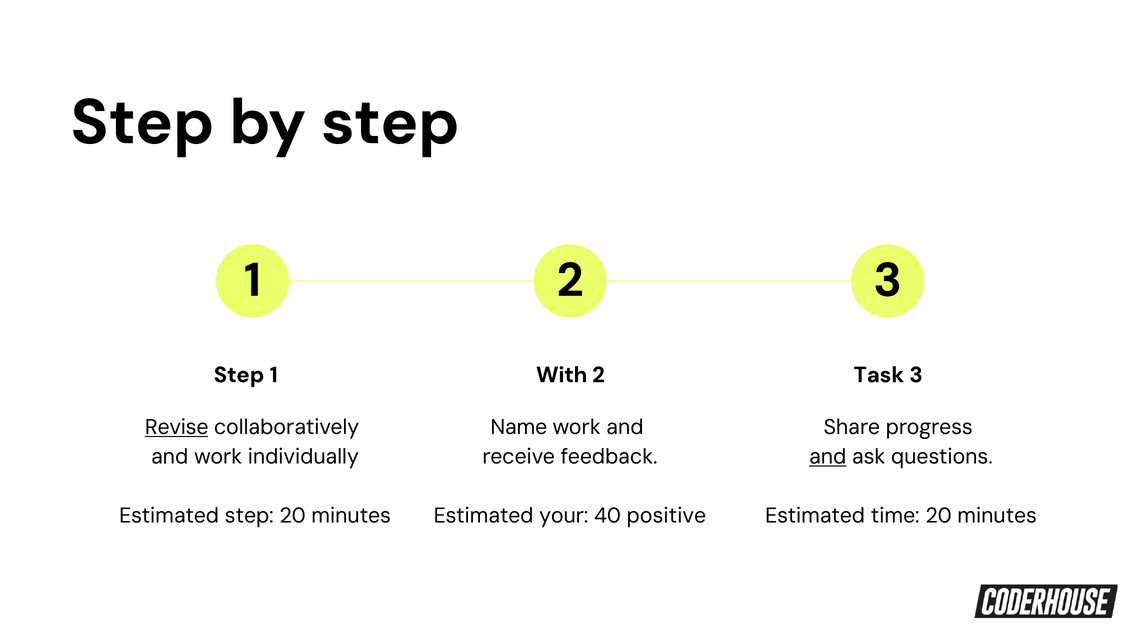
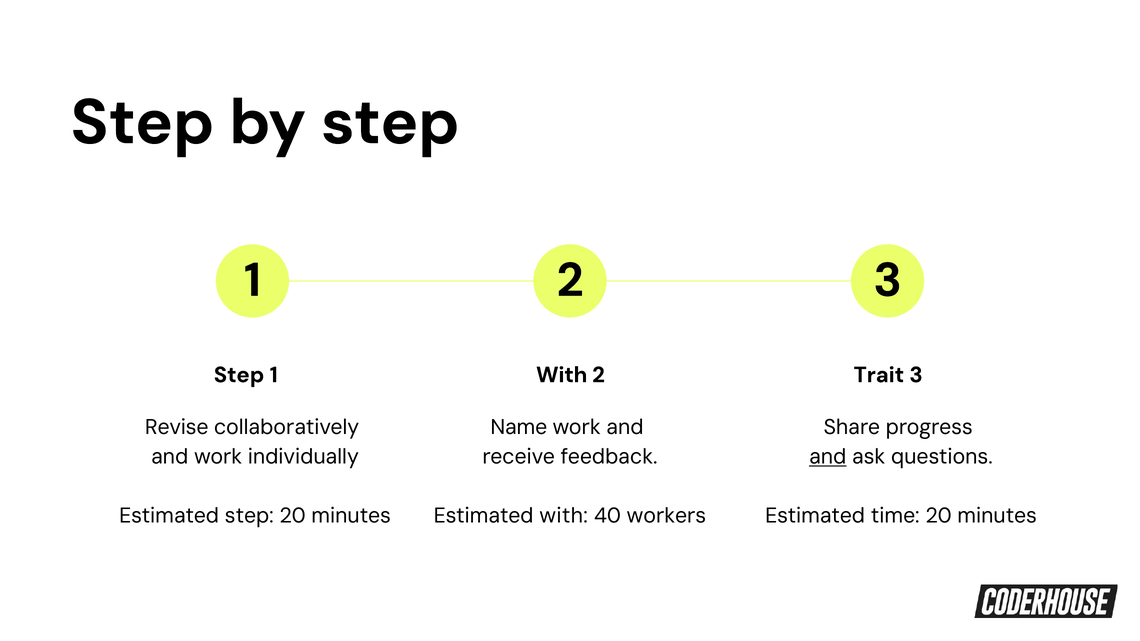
Task: Task -> Trait (879, 375)
Revise underline: present -> none (177, 427)
Estimated your: your -> with (564, 516)
positive: positive -> workers (666, 516)
